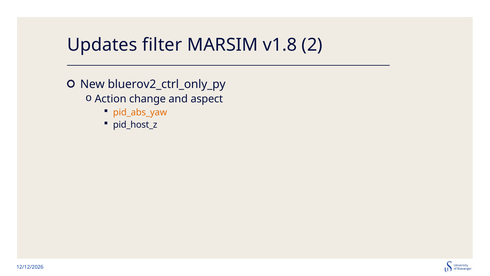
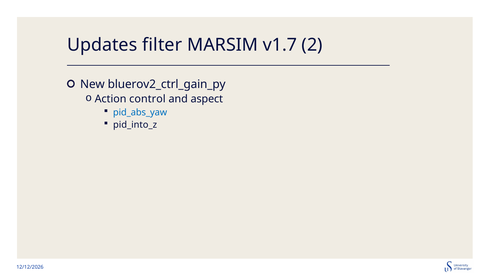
v1.8: v1.8 -> v1.7 (280, 45)
bluerov2_ctrl_only_py: bluerov2_ctrl_only_py -> bluerov2_ctrl_gain_py (167, 84)
change: change -> control (147, 99)
pid_abs_yaw colour: orange -> blue (140, 112)
pid_host_z: pid_host_z -> pid_into_z (135, 125)
